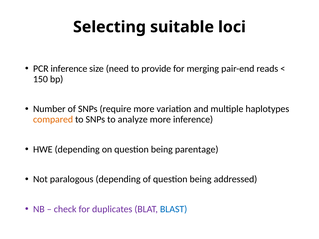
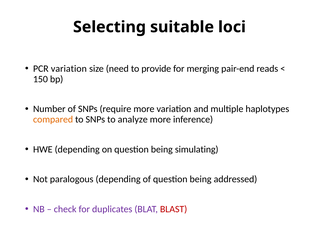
PCR inference: inference -> variation (69, 69)
parentage: parentage -> simulating (197, 150)
BLAST colour: blue -> red (174, 209)
